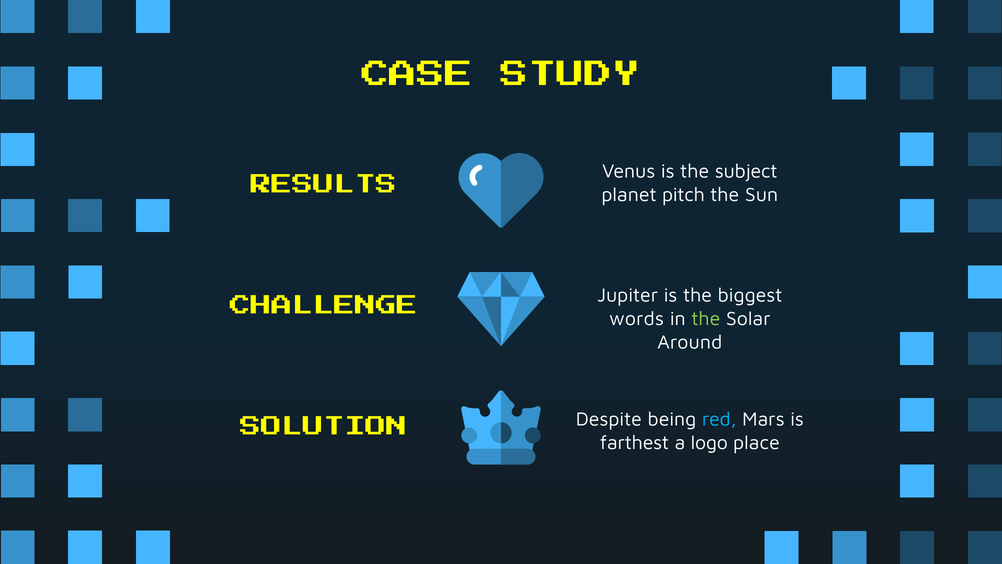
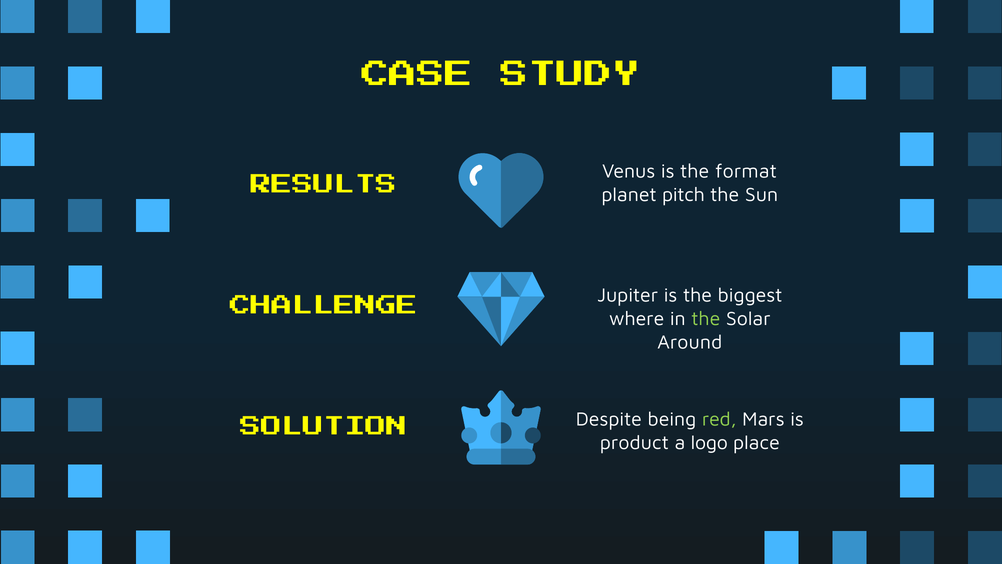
subject: subject -> format (746, 171)
words: words -> where (637, 319)
red colour: light blue -> light green (719, 419)
farthest: farthest -> product (634, 442)
